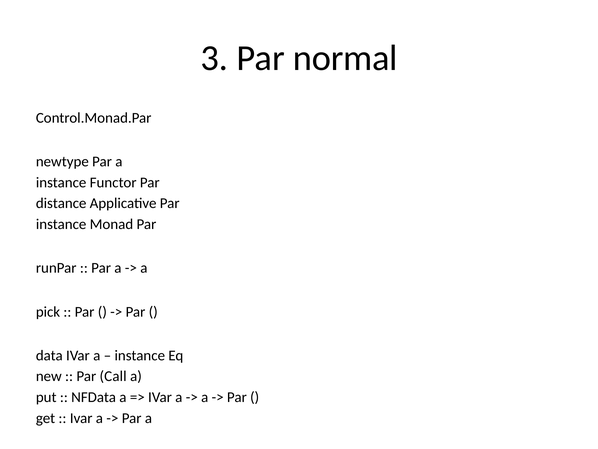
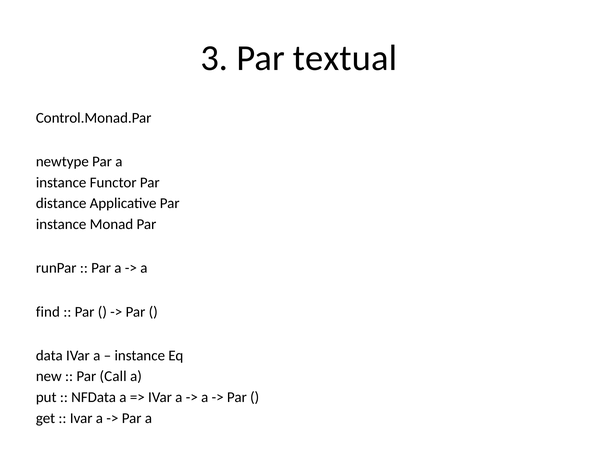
normal: normal -> textual (345, 58)
pick: pick -> find (48, 311)
